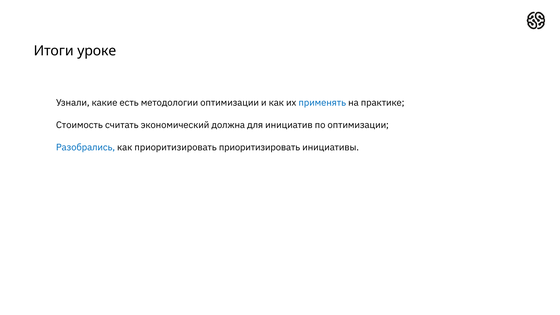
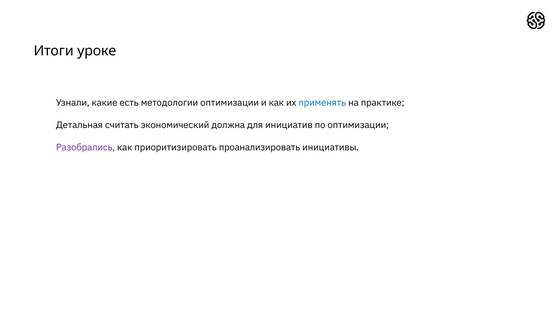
Стоимость: Стоимость -> Детальная (79, 125)
Разобрались colour: blue -> purple (86, 148)
приоритизировать приоритизировать: приоритизировать -> проанализировать (260, 148)
